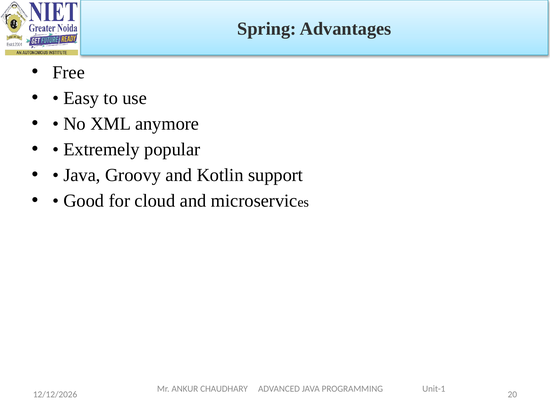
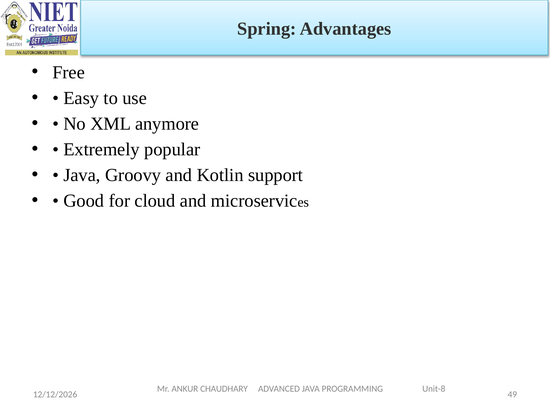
Unit-1: Unit-1 -> Unit-8 (434, 388)
20: 20 -> 49 (512, 394)
